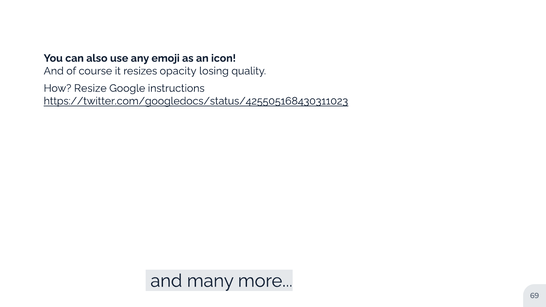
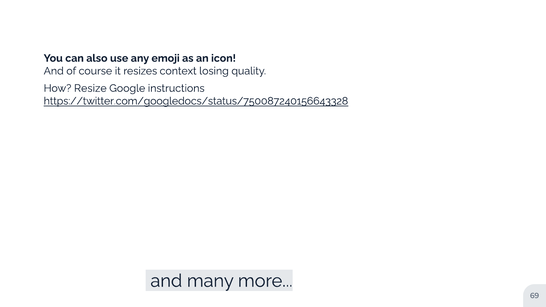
opacity: opacity -> context (178, 71)
https://twitter.com/googledocs/status/425505168430311023: https://twitter.com/googledocs/status/425505168430311023 -> https://twitter.com/googledocs/status/750087240156643328 (196, 101)
